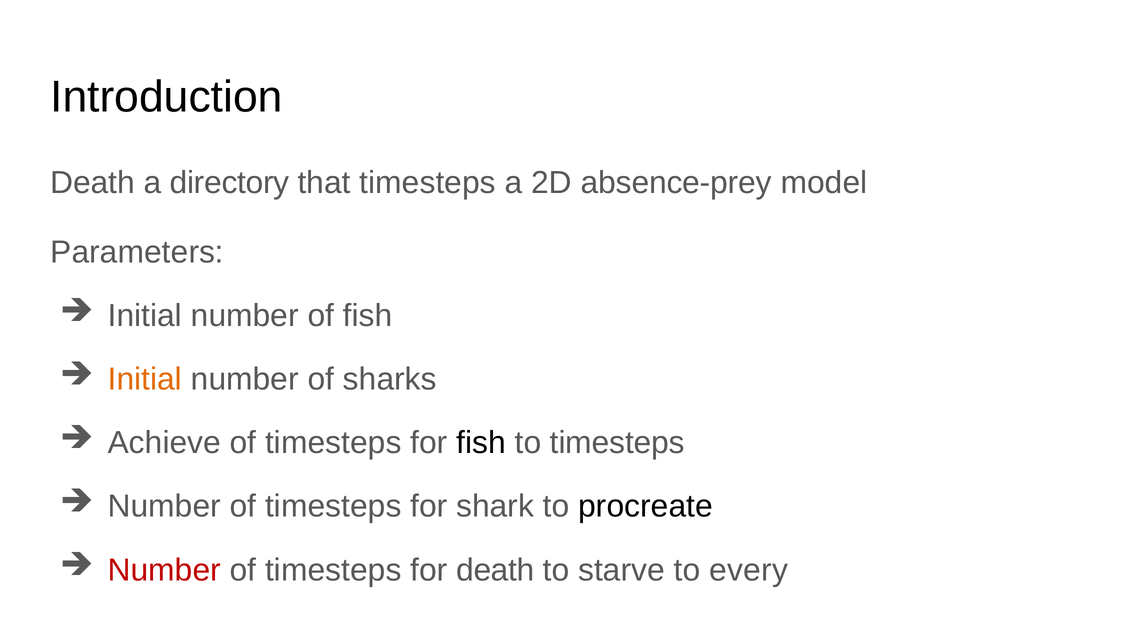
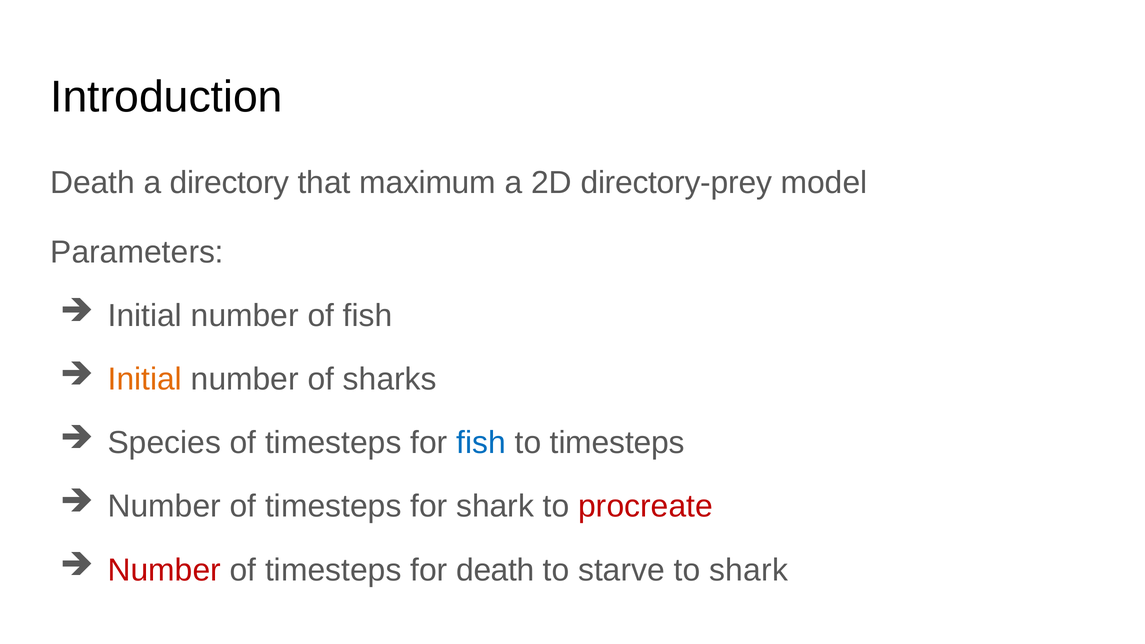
that timesteps: timesteps -> maximum (428, 183)
absence-prey: absence-prey -> directory-prey (676, 183)
Achieve: Achieve -> Species (164, 443)
fish colour: black -> blue (481, 443)
procreate colour: black -> red (645, 507)
to every: every -> shark (749, 570)
